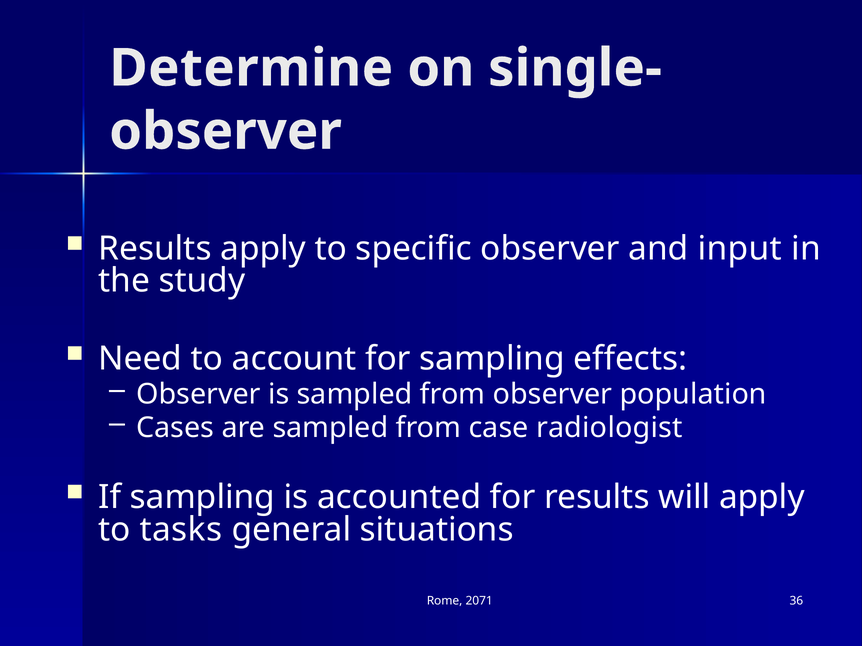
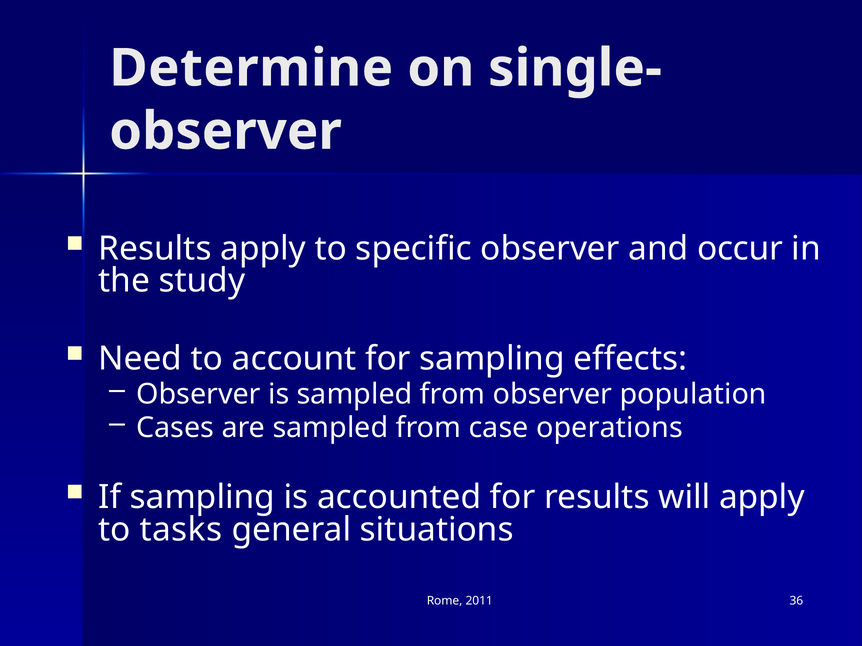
input: input -> occur (740, 249)
radiologist: radiologist -> operations (609, 428)
2071: 2071 -> 2011 (479, 601)
